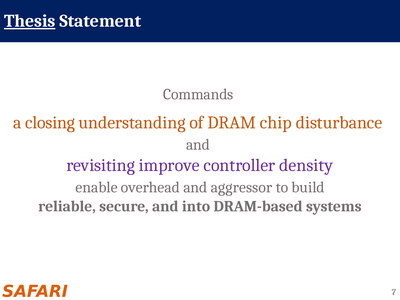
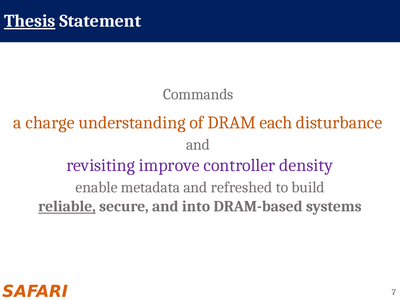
closing: closing -> charge (50, 123)
chip: chip -> each (276, 123)
overhead: overhead -> metadata (150, 187)
aggressor: aggressor -> refreshed (242, 187)
reliable underline: none -> present (67, 206)
